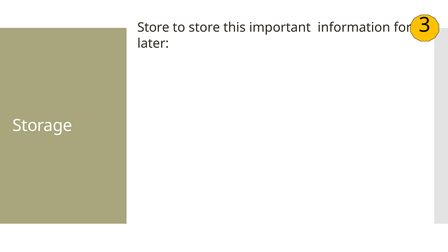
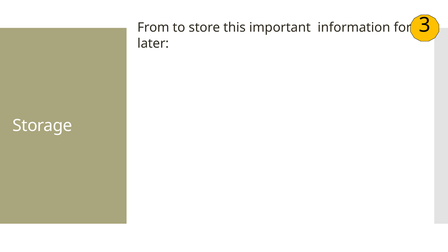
Store: Store -> From (153, 28)
